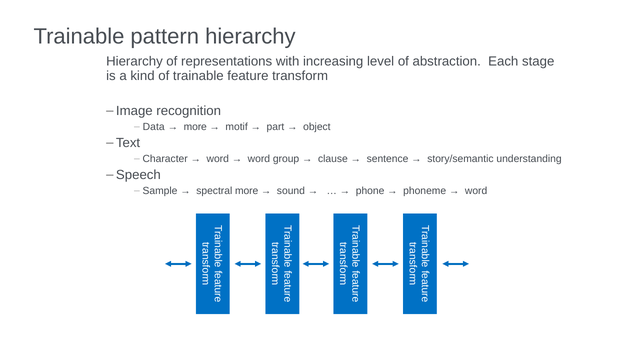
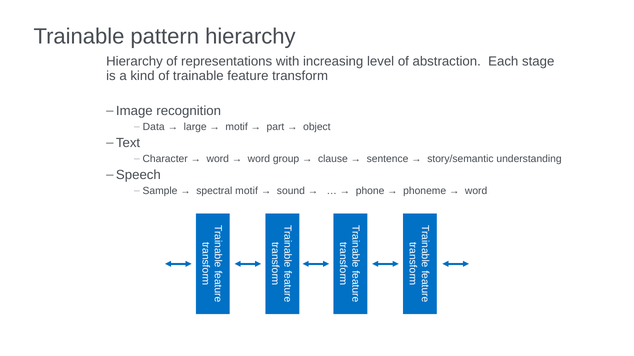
more: more -> large (195, 127)
spectral more: more -> motif (247, 191)
